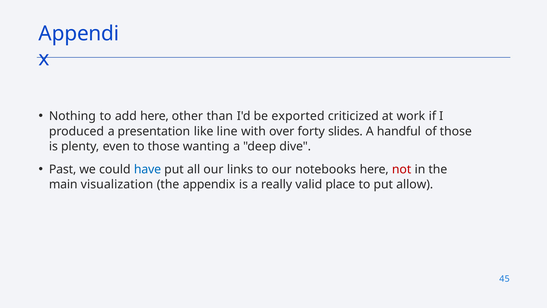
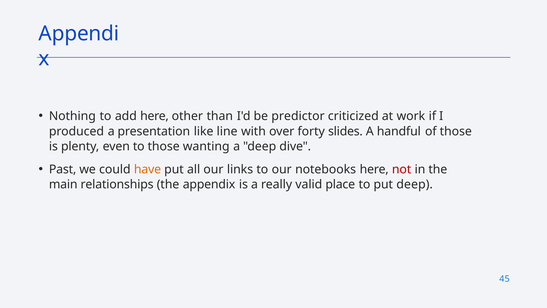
exported: exported -> predictor (298, 116)
have colour: blue -> orange (148, 169)
visualization: visualization -> relationships (117, 184)
put allow: allow -> deep (415, 184)
